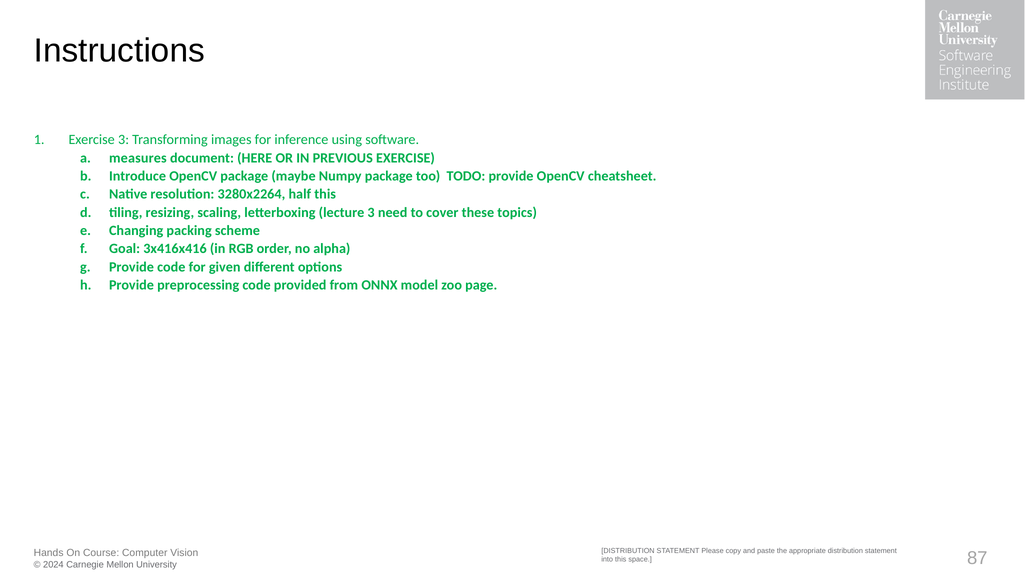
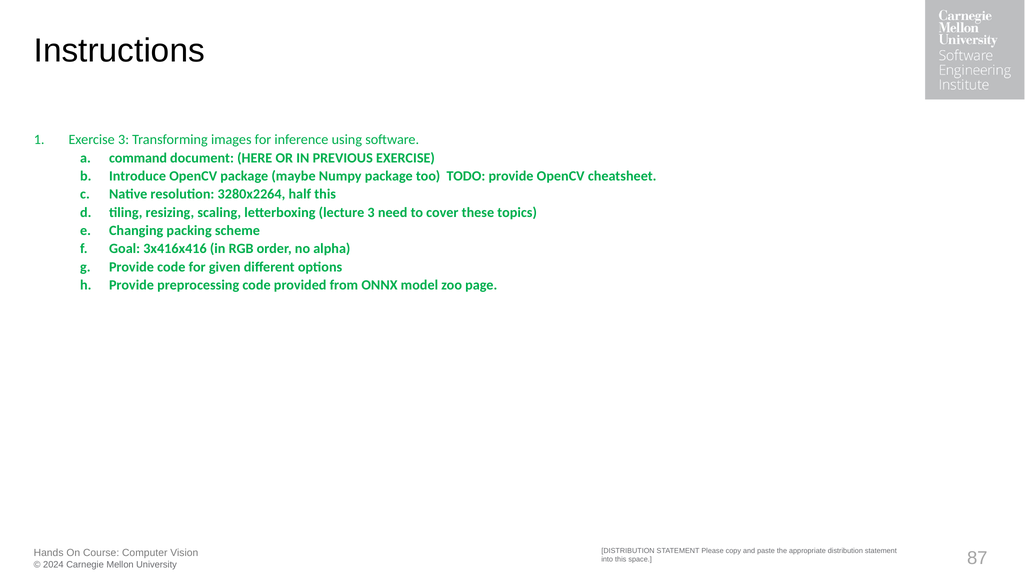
measures: measures -> command (138, 158)
